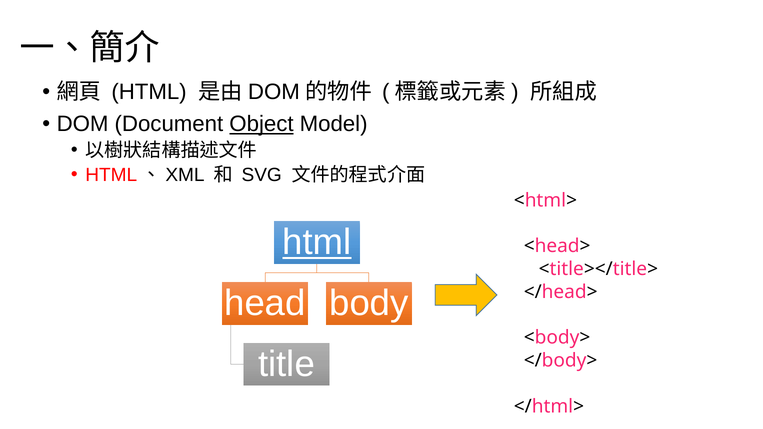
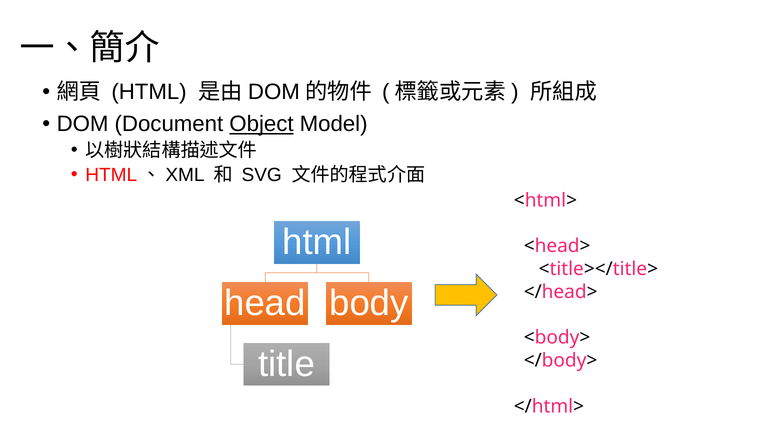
html underline: present -> none (317, 242)
